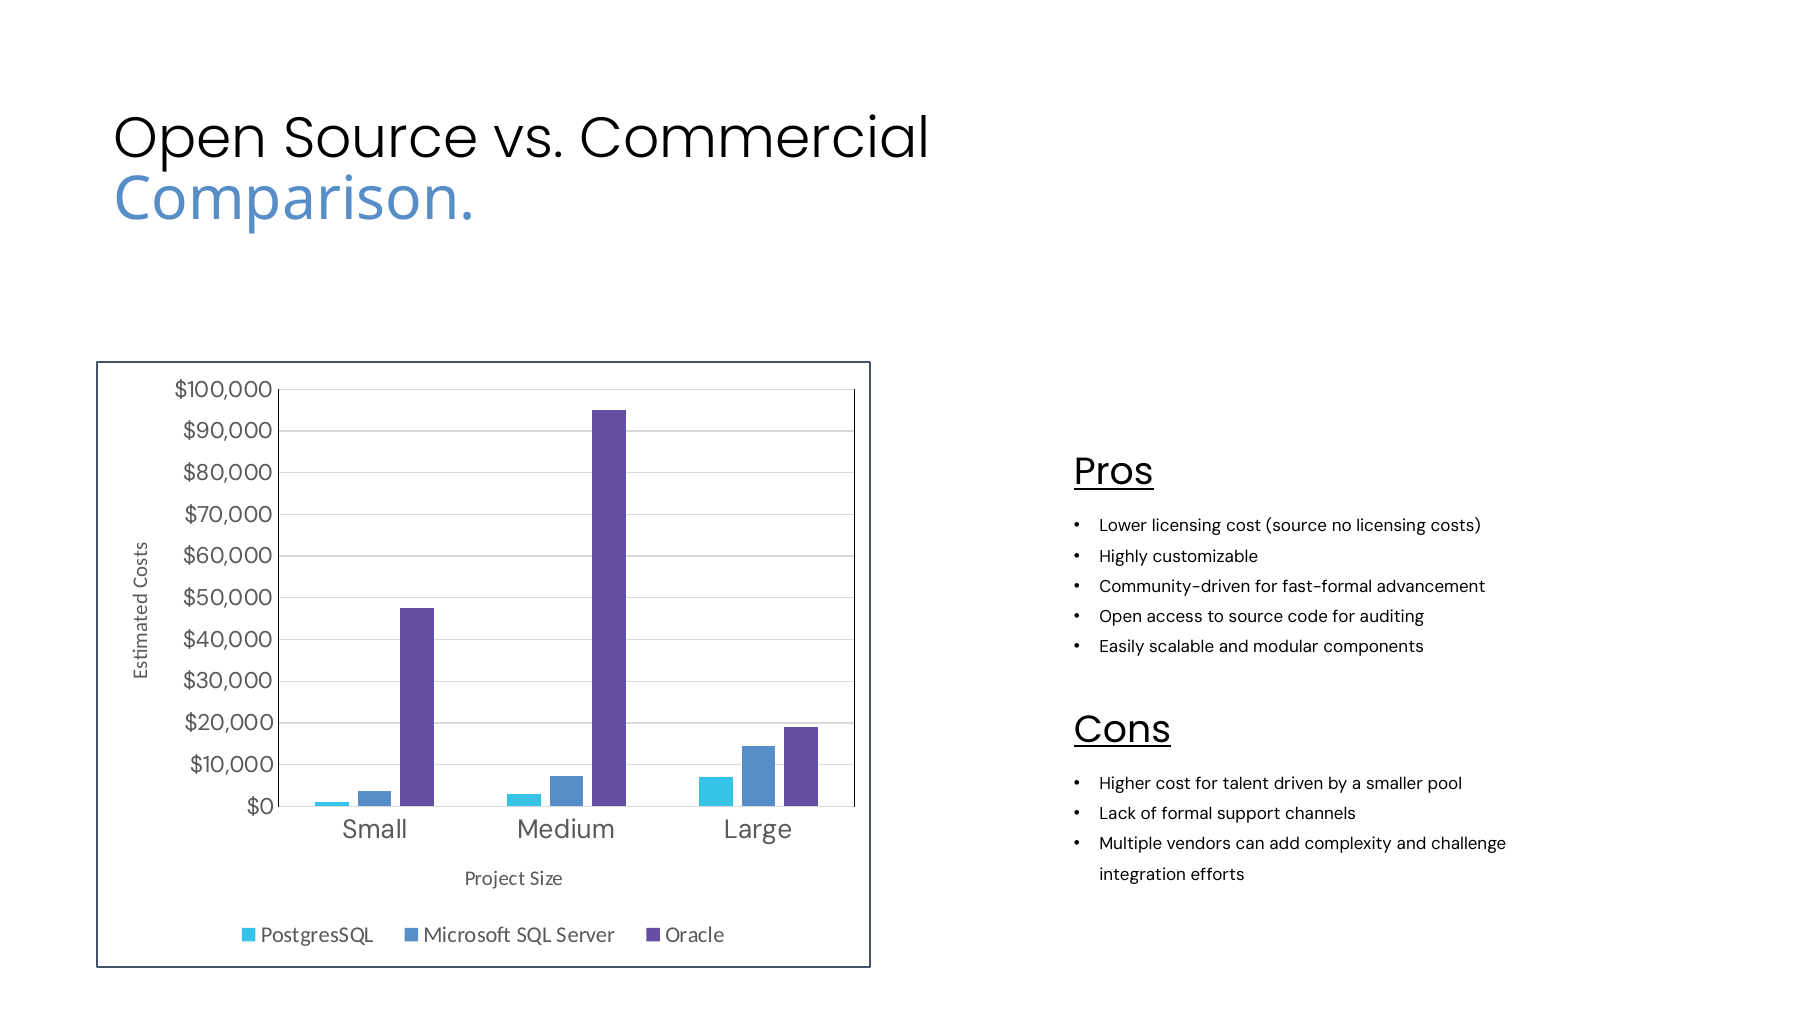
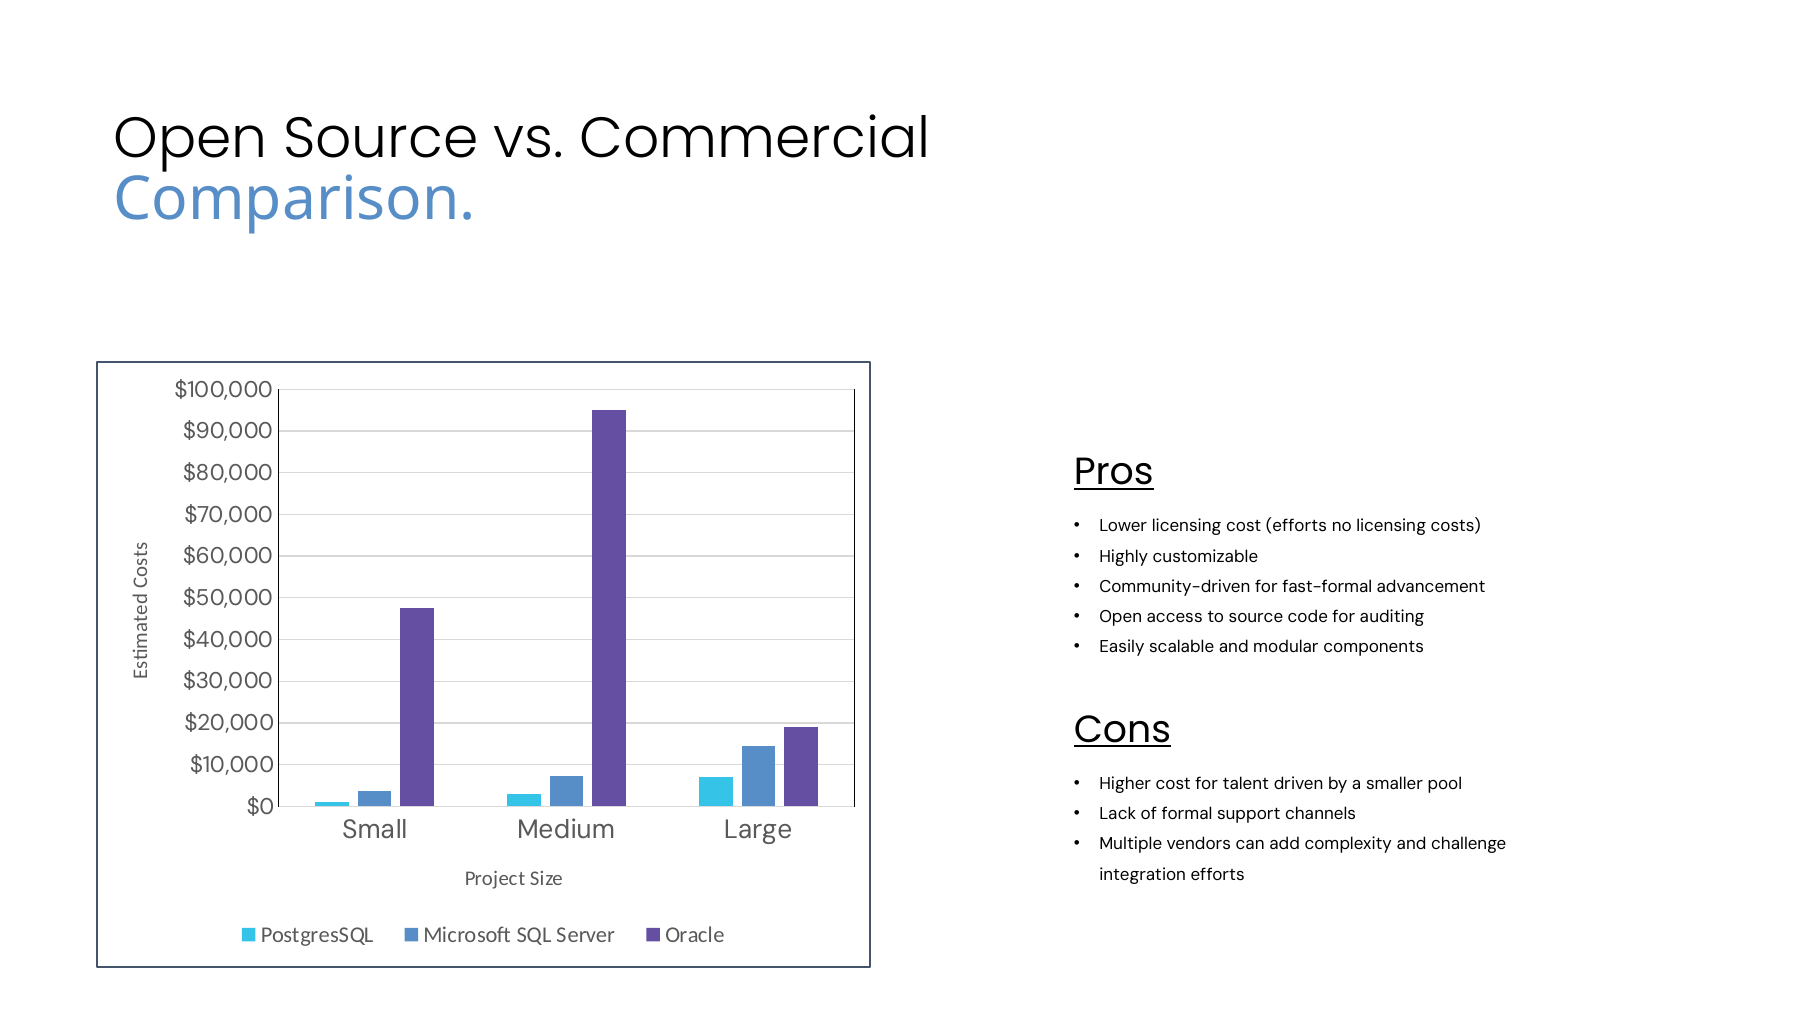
cost source: source -> efforts (1296, 526)
